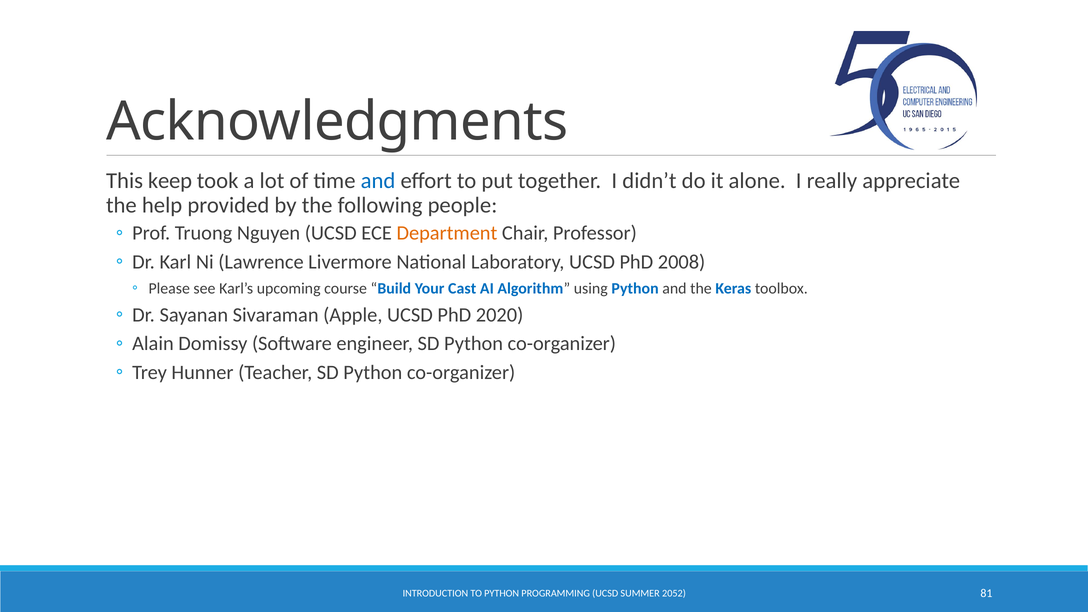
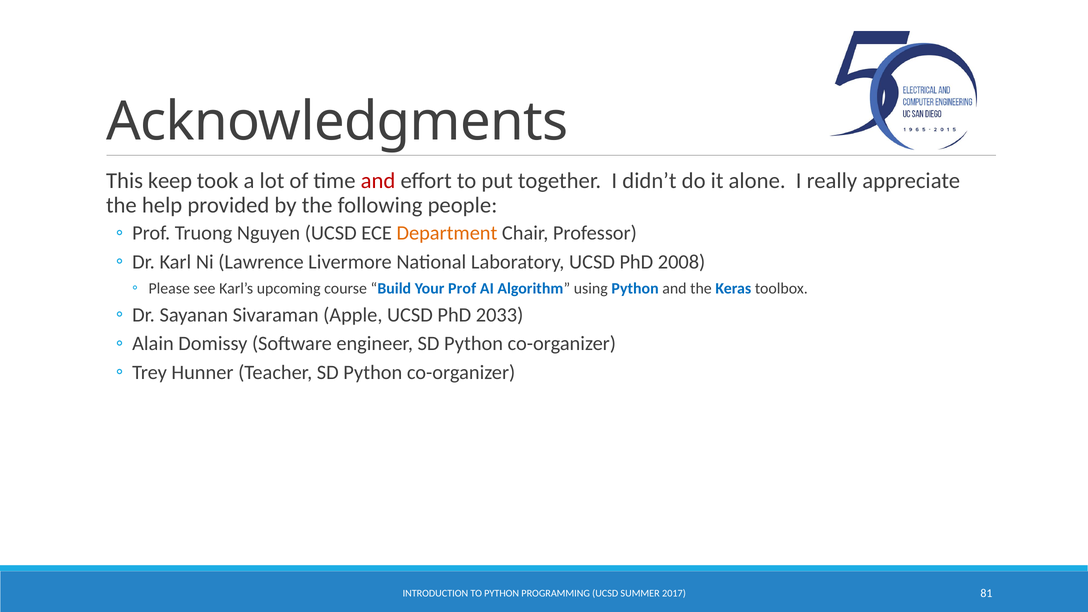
and colour: blue -> red (378, 181)
Your Cast: Cast -> Prof (462, 288)
2020: 2020 -> 2033 (500, 315)
2052: 2052 -> 2017 (674, 593)
